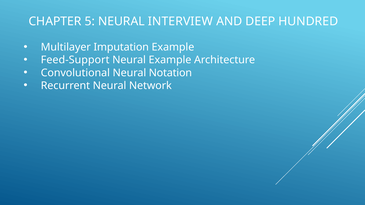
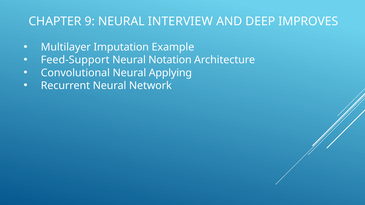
5: 5 -> 9 (90, 21)
HUNDRED: HUNDRED -> IMPROVES (308, 21)
Neural Example: Example -> Notation (170, 60)
Notation: Notation -> Applying (170, 73)
